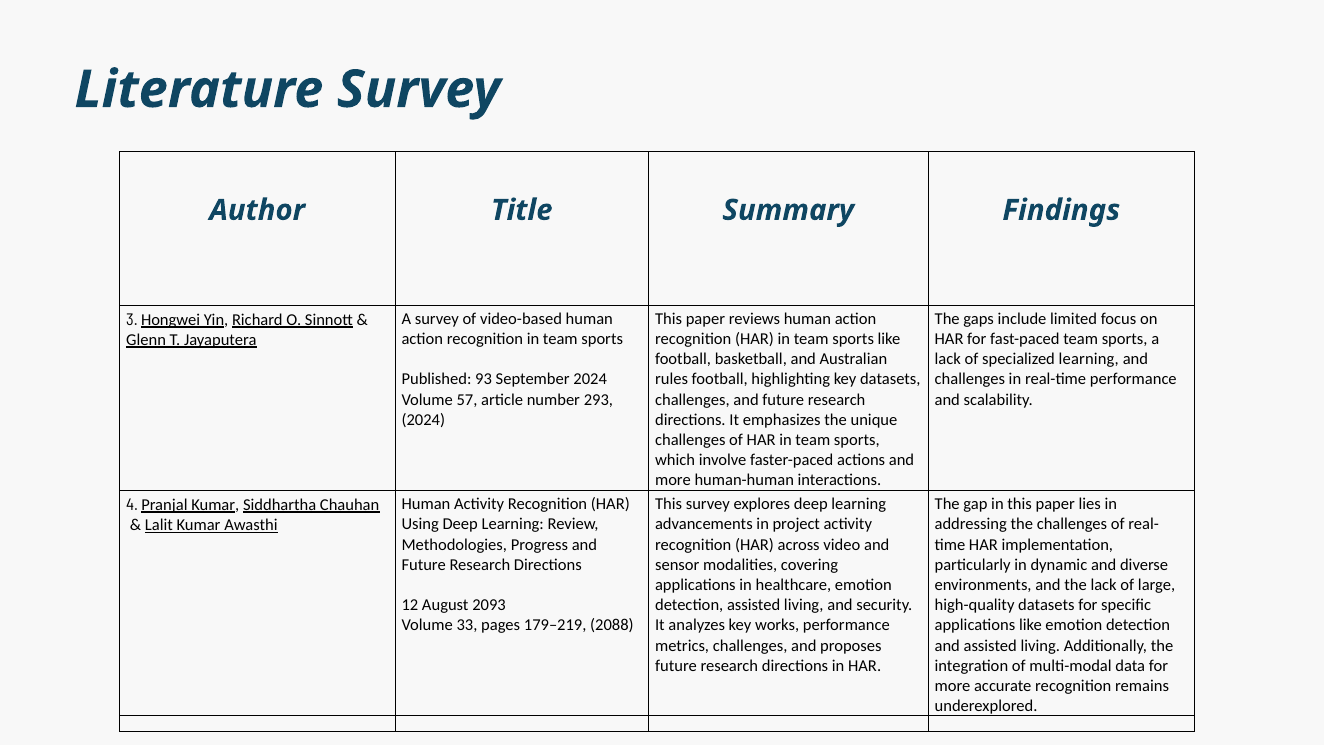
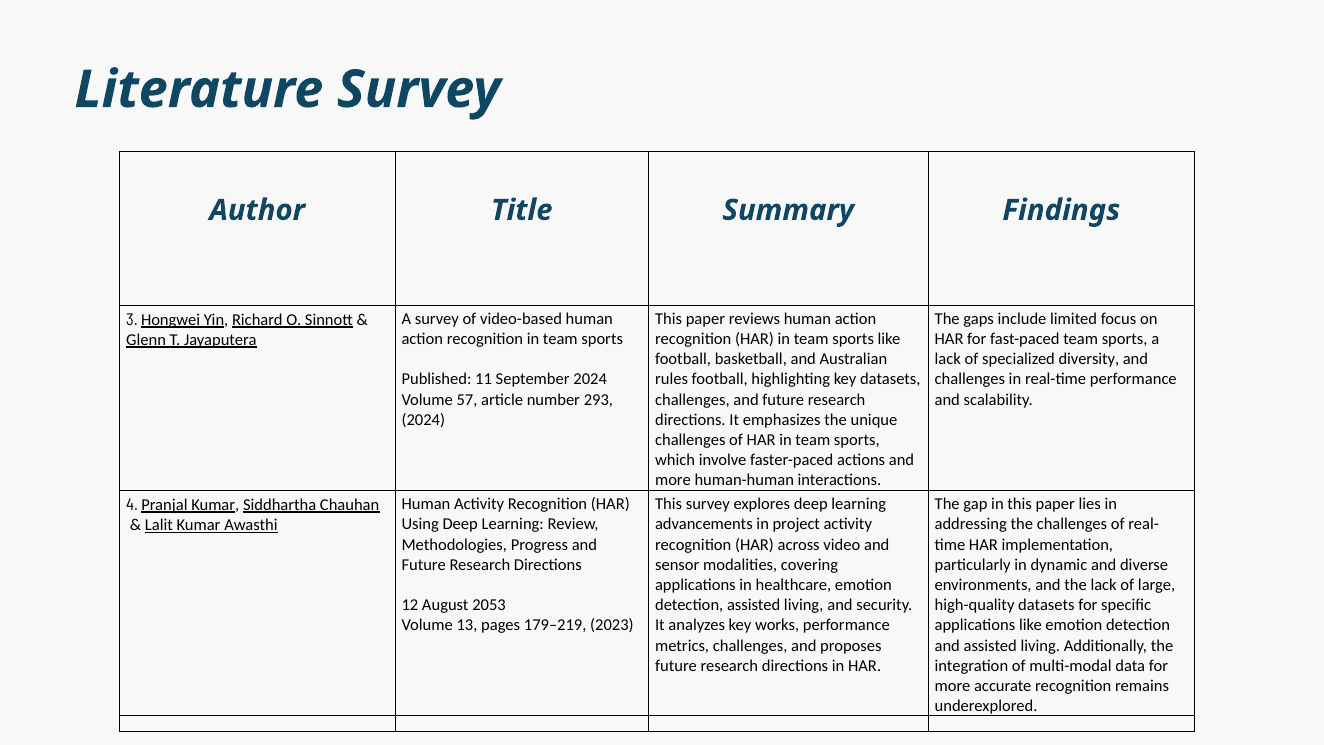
specialized learning: learning -> diversity (1089, 359)
93: 93 -> 11 (484, 379)
2093: 2093 -> 2053 (489, 605)
33: 33 -> 13 (467, 625)
2088: 2088 -> 2023 (612, 625)
